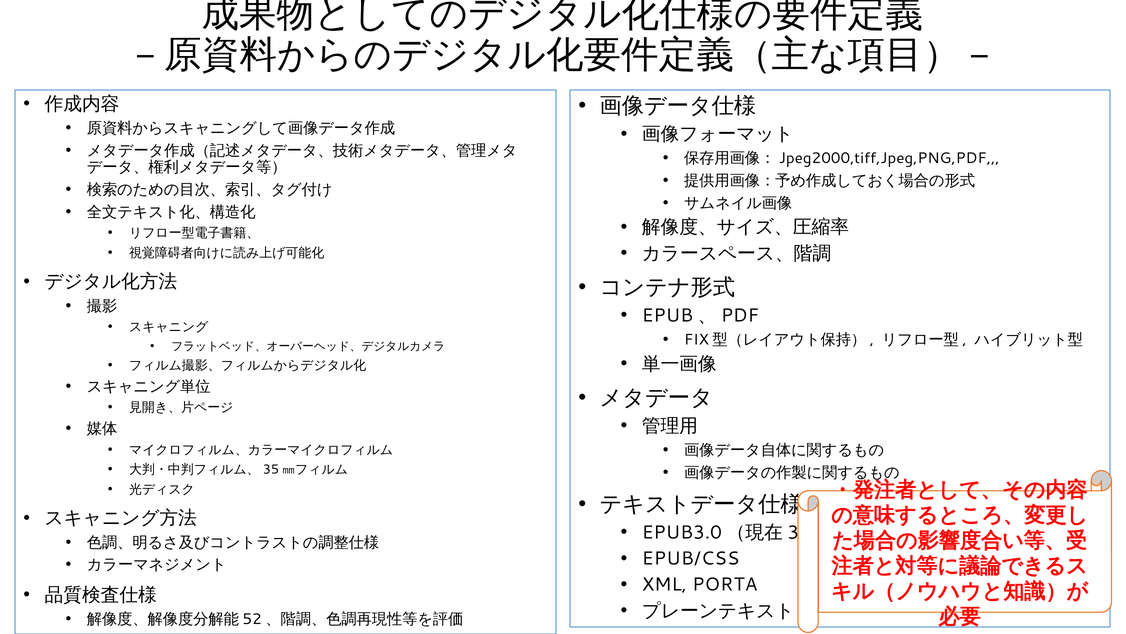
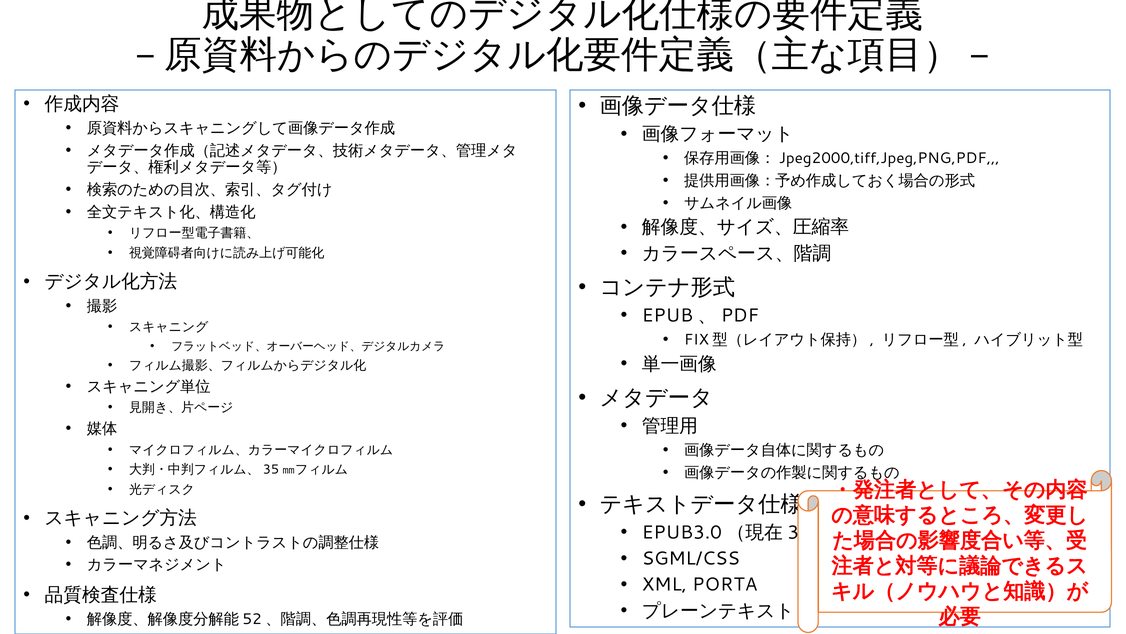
EPUB/CSS: EPUB/CSS -> SGML/CSS (691, 558)
